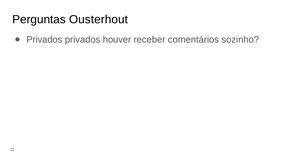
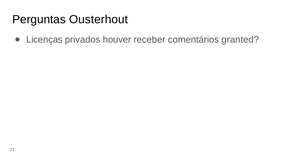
Privados: Privados -> Licenças (44, 40)
sozinho: sozinho -> granted (240, 40)
